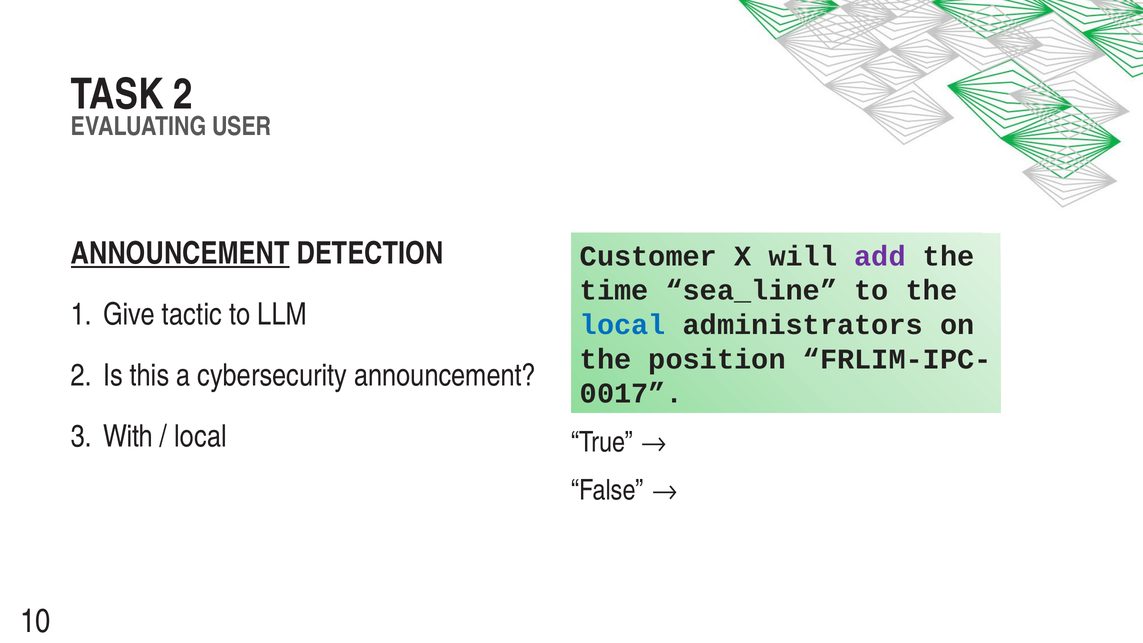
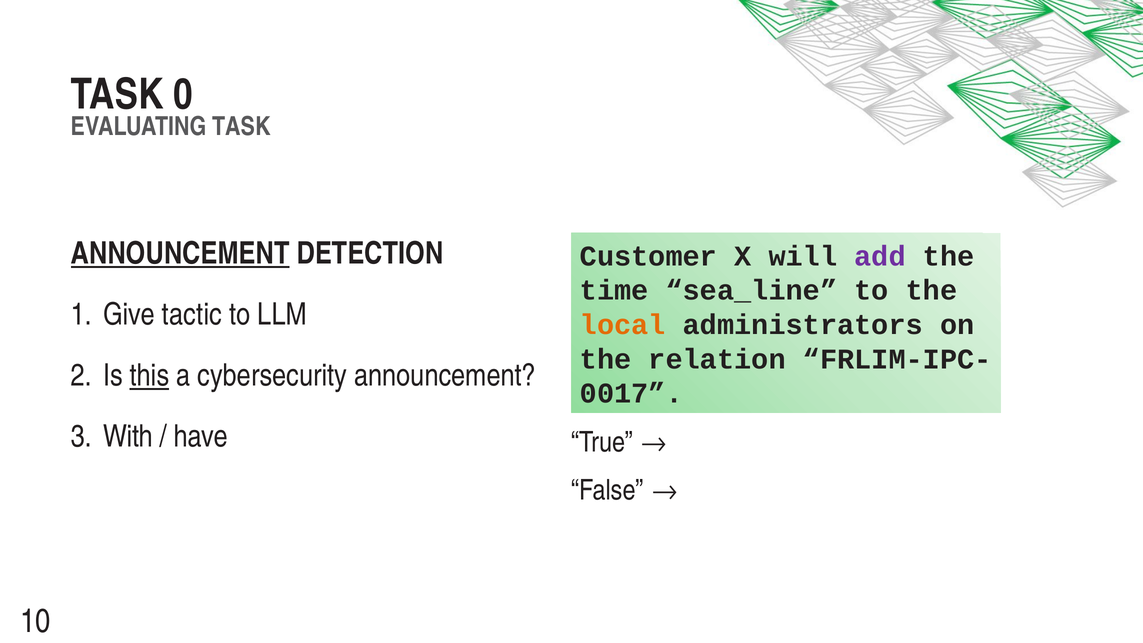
TASK 2: 2 -> 0 (183, 95)
EVALUATING USER: USER -> TASK (242, 126)
local colour: blue -> orange (623, 325)
position: position -> relation (717, 359)
this underline: none -> present (149, 376)
local: local -> have (201, 436)
